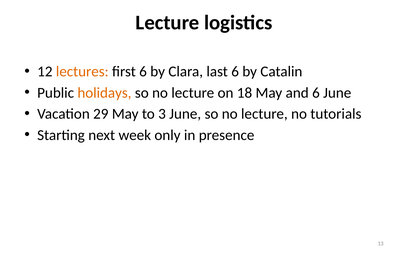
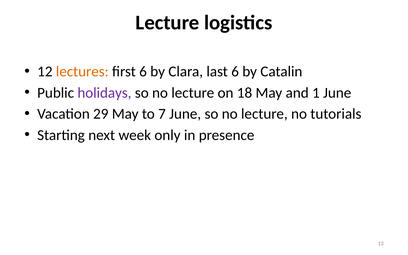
holidays colour: orange -> purple (104, 93)
and 6: 6 -> 1 (316, 93)
3: 3 -> 7 (162, 114)
